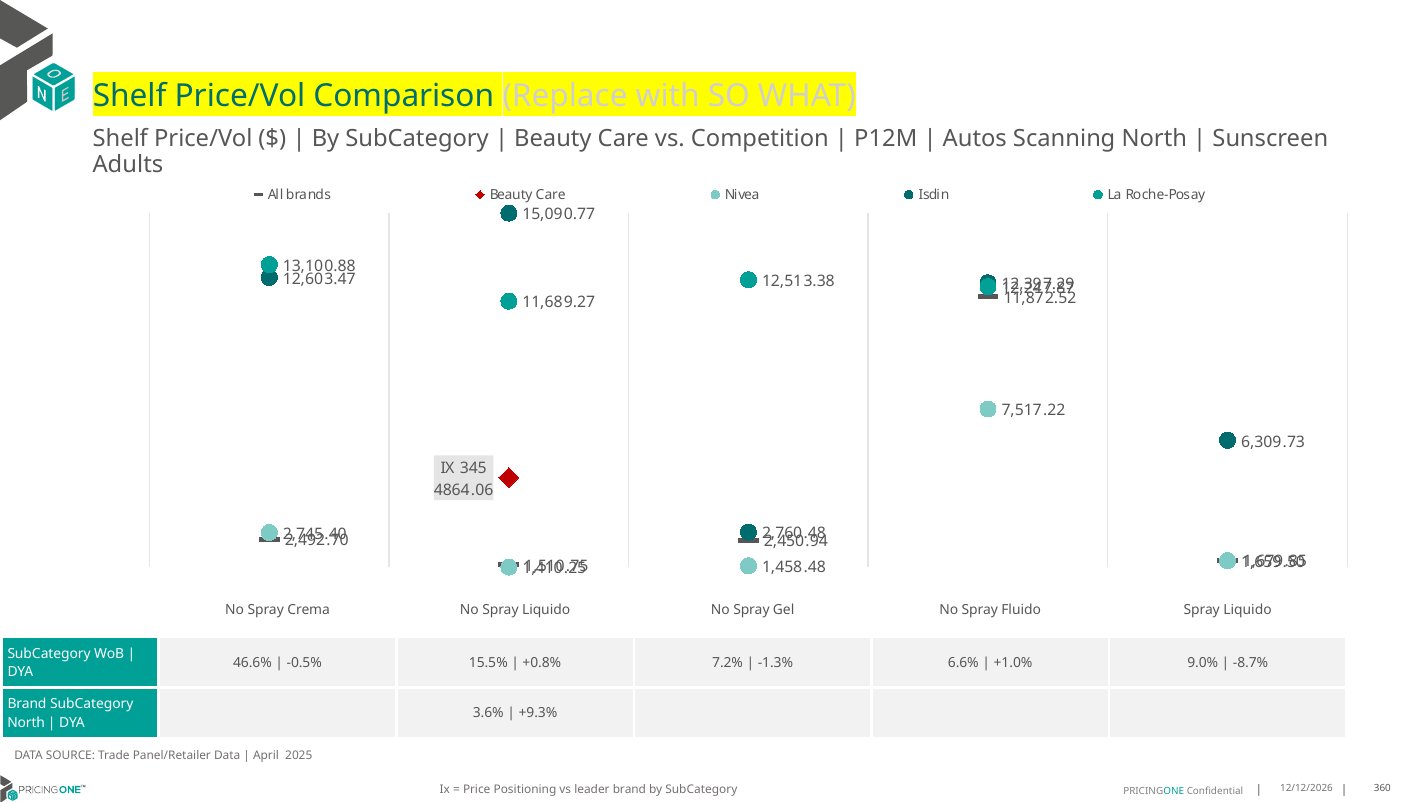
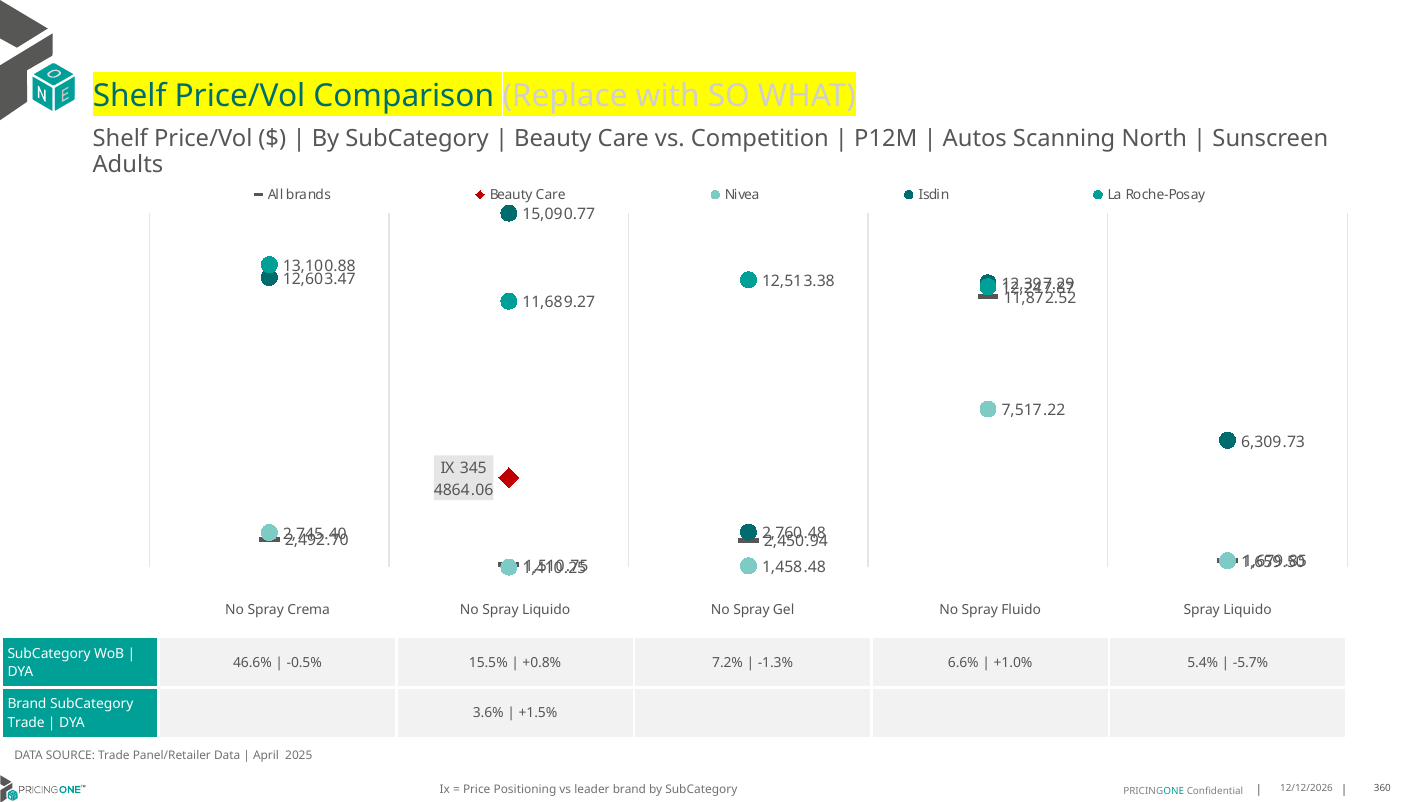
9.0%: 9.0% -> 5.4% (1203, 663)
-8.7%: -8.7% -> -5.7% (1251, 663)
+9.3%: +9.3% -> +1.5% (538, 713)
North: North -> Trade (26, 723)
